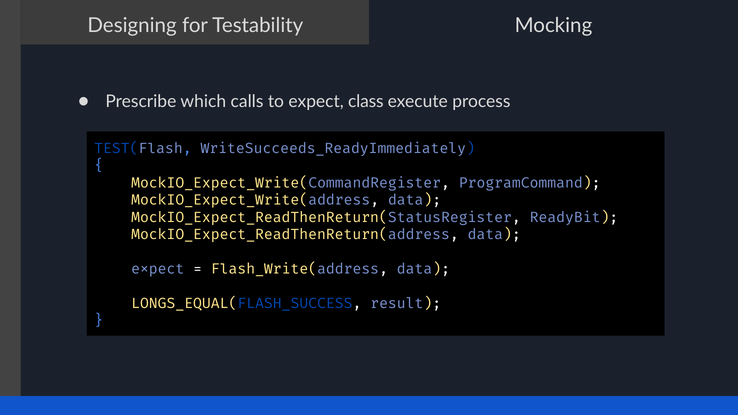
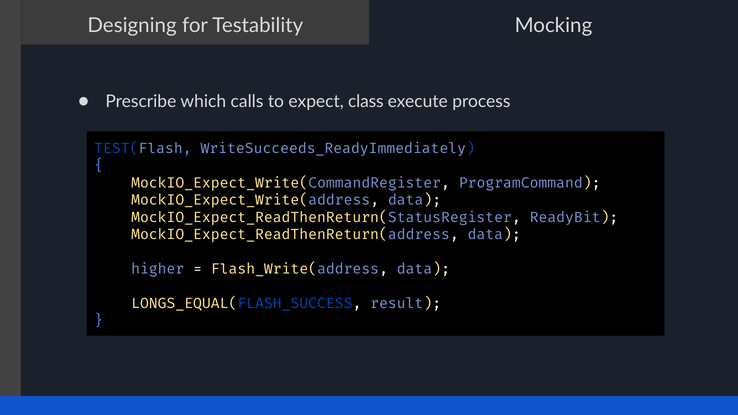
expect: expect -> higher (158, 269)
